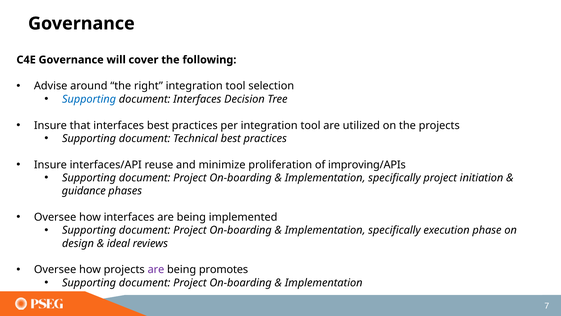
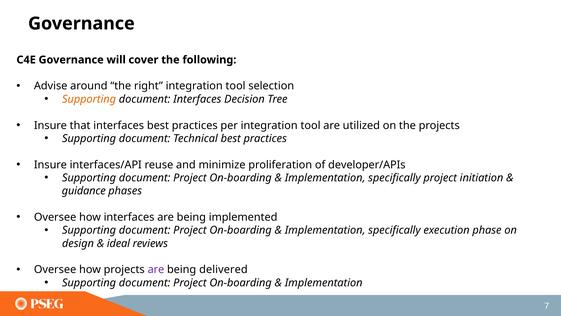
Supporting colour: blue -> orange (89, 99)
improving/APIs: improving/APIs -> developer/APIs (367, 165)
promotes: promotes -> delivered (223, 269)
